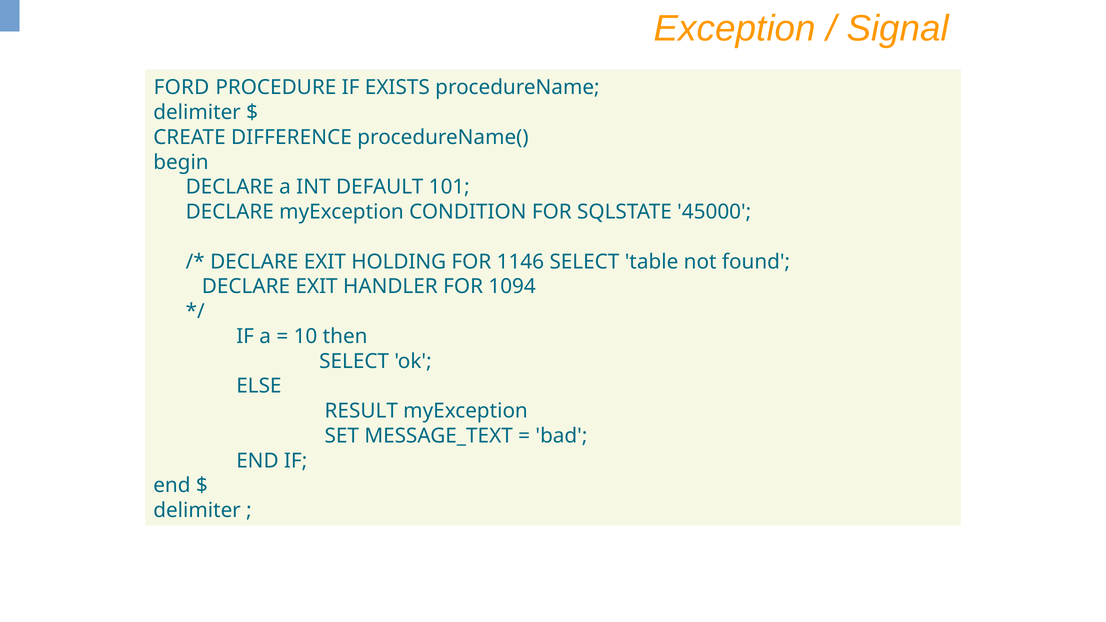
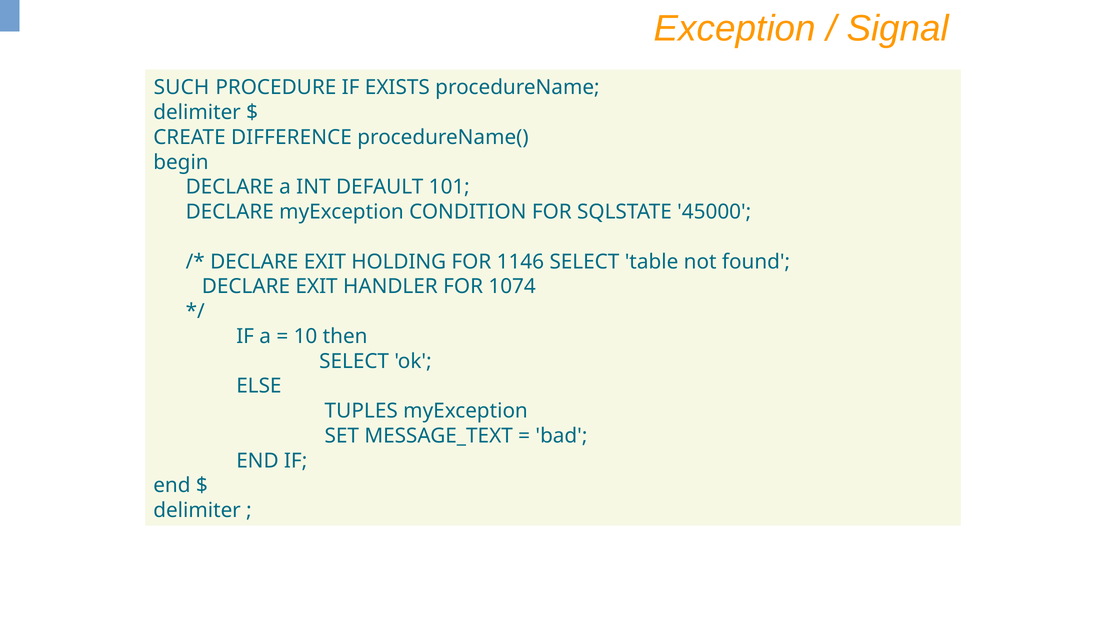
FORD: FORD -> SUCH (182, 88)
1094: 1094 -> 1074 (512, 287)
RESULT: RESULT -> TUPLES (361, 411)
